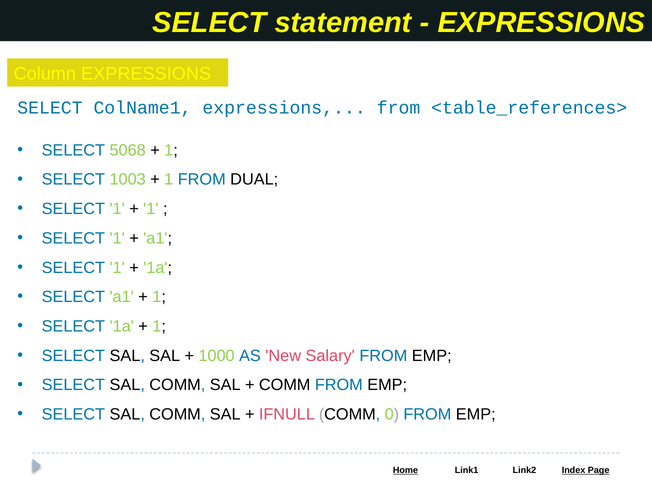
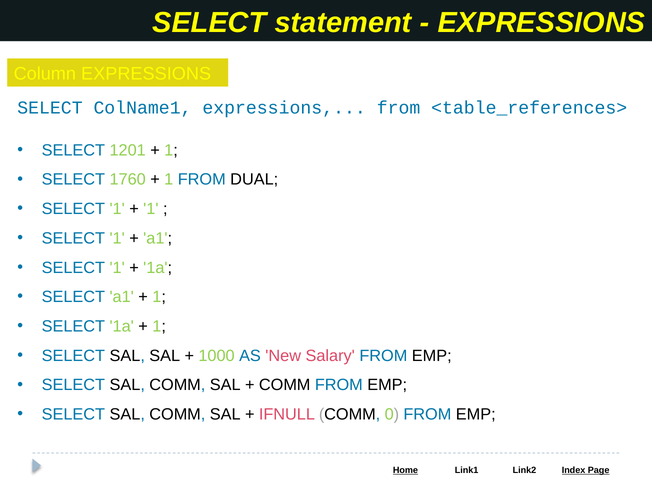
5068: 5068 -> 1201 (128, 150)
1003: 1003 -> 1760 (128, 180)
